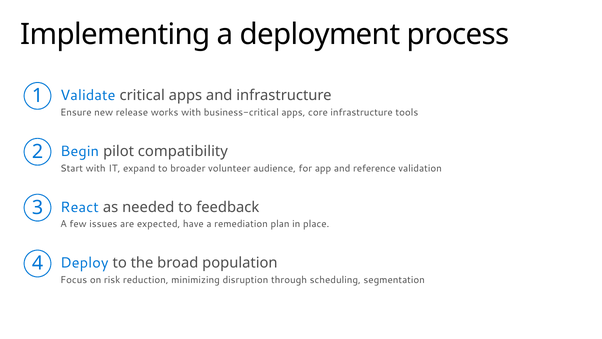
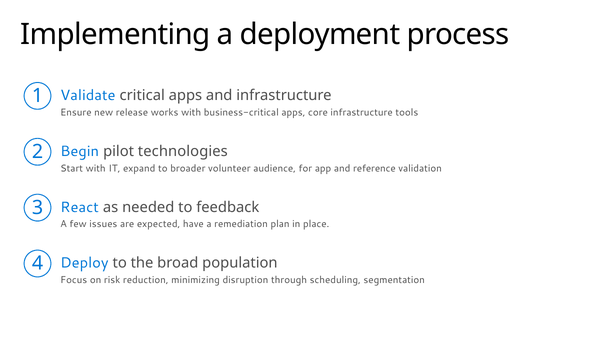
compatibility: compatibility -> technologies (183, 151)
